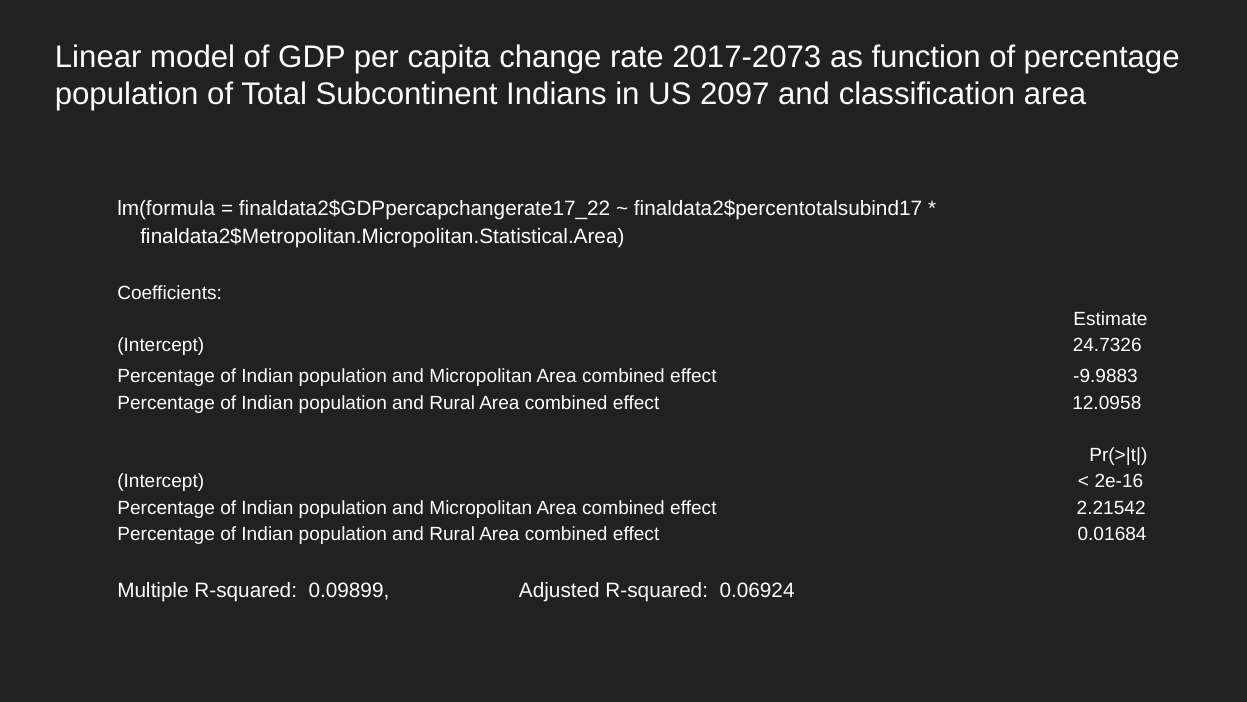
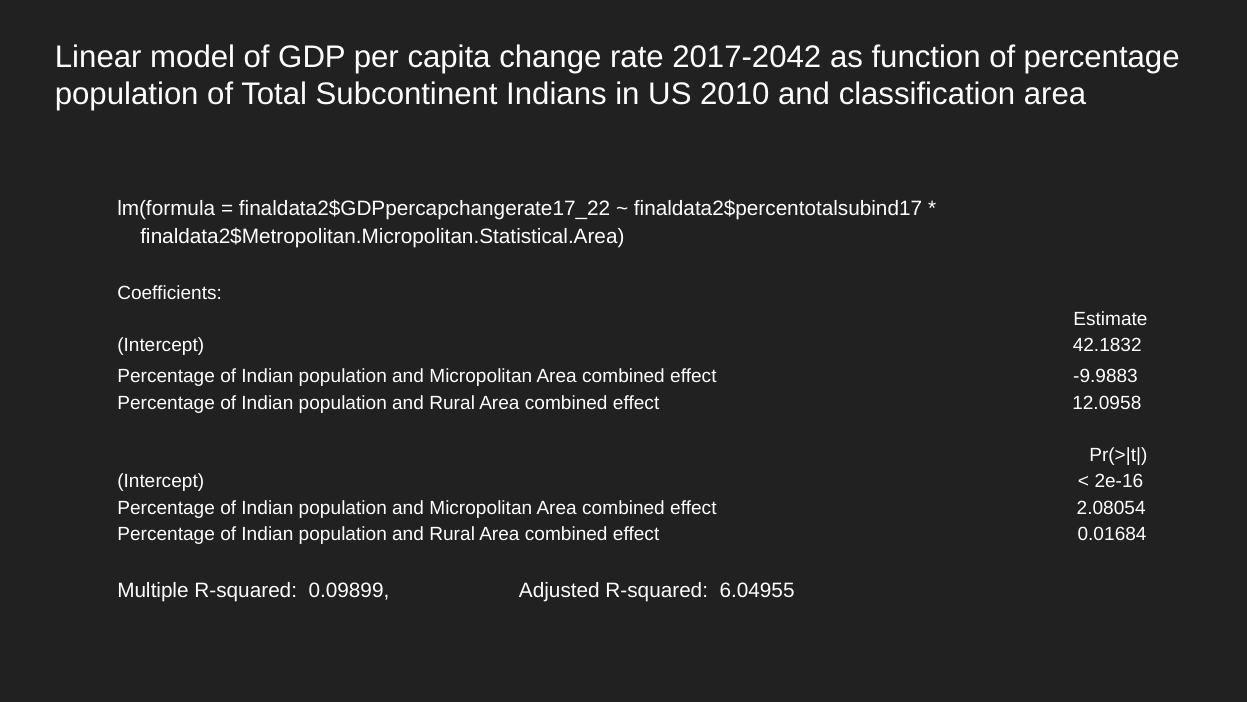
2017-2073: 2017-2073 -> 2017-2042 (747, 57)
2097: 2097 -> 2010 (735, 95)
24.7326: 24.7326 -> 42.1832 (1107, 345)
2.21542: 2.21542 -> 2.08054 (1111, 508)
0.06924: 0.06924 -> 6.04955 (757, 590)
